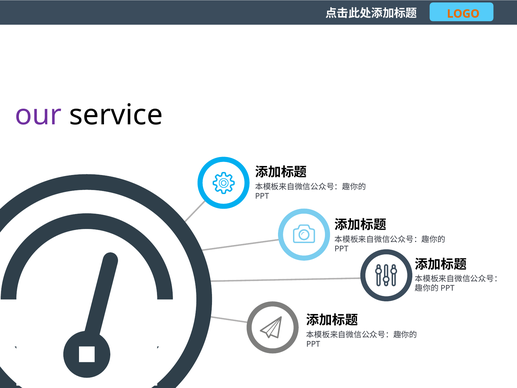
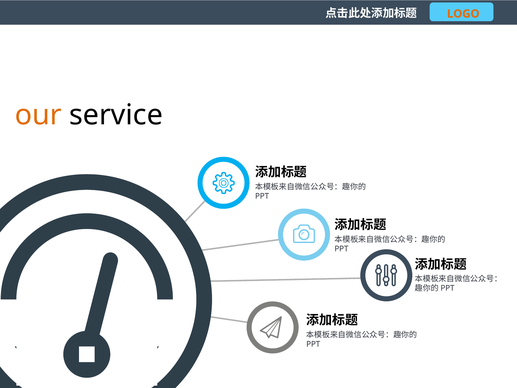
our colour: purple -> orange (38, 115)
